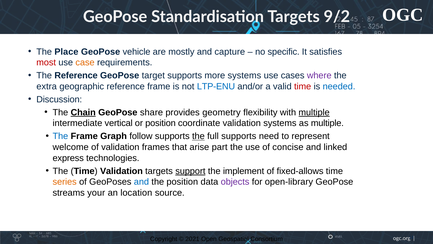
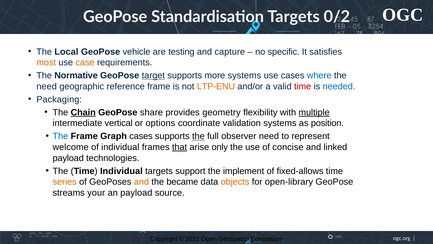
9/2: 9/2 -> 0/2 (337, 17)
Place: Place -> Local (66, 52)
mostly: mostly -> testing (181, 52)
most colour: red -> orange (46, 62)
The Reference: Reference -> Normative (76, 75)
target underline: none -> present (153, 75)
where colour: purple -> blue (319, 75)
extra: extra -> need (47, 86)
LTP-ENU colour: blue -> orange (216, 86)
Discussion: Discussion -> Packaging (59, 99)
or position: position -> options (160, 123)
as multiple: multiple -> position (327, 123)
Graph follow: follow -> cases (141, 136)
full supports: supports -> observer (239, 136)
of validation: validation -> individual (120, 147)
that underline: none -> present (180, 147)
part: part -> only (220, 147)
express: express -> payload (68, 158)
Time Validation: Validation -> Individual (121, 171)
support underline: present -> none (190, 171)
and colour: blue -> orange (141, 182)
the position: position -> became (182, 182)
objects colour: purple -> orange (235, 182)
an location: location -> payload (136, 192)
